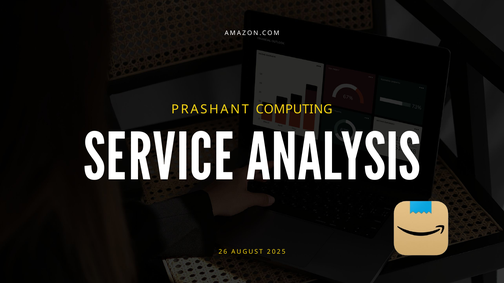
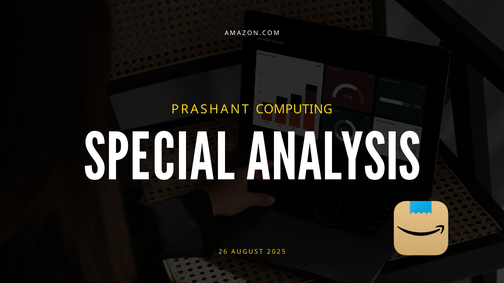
SERVICE: SERVICE -> SPECIAL (159, 158)
